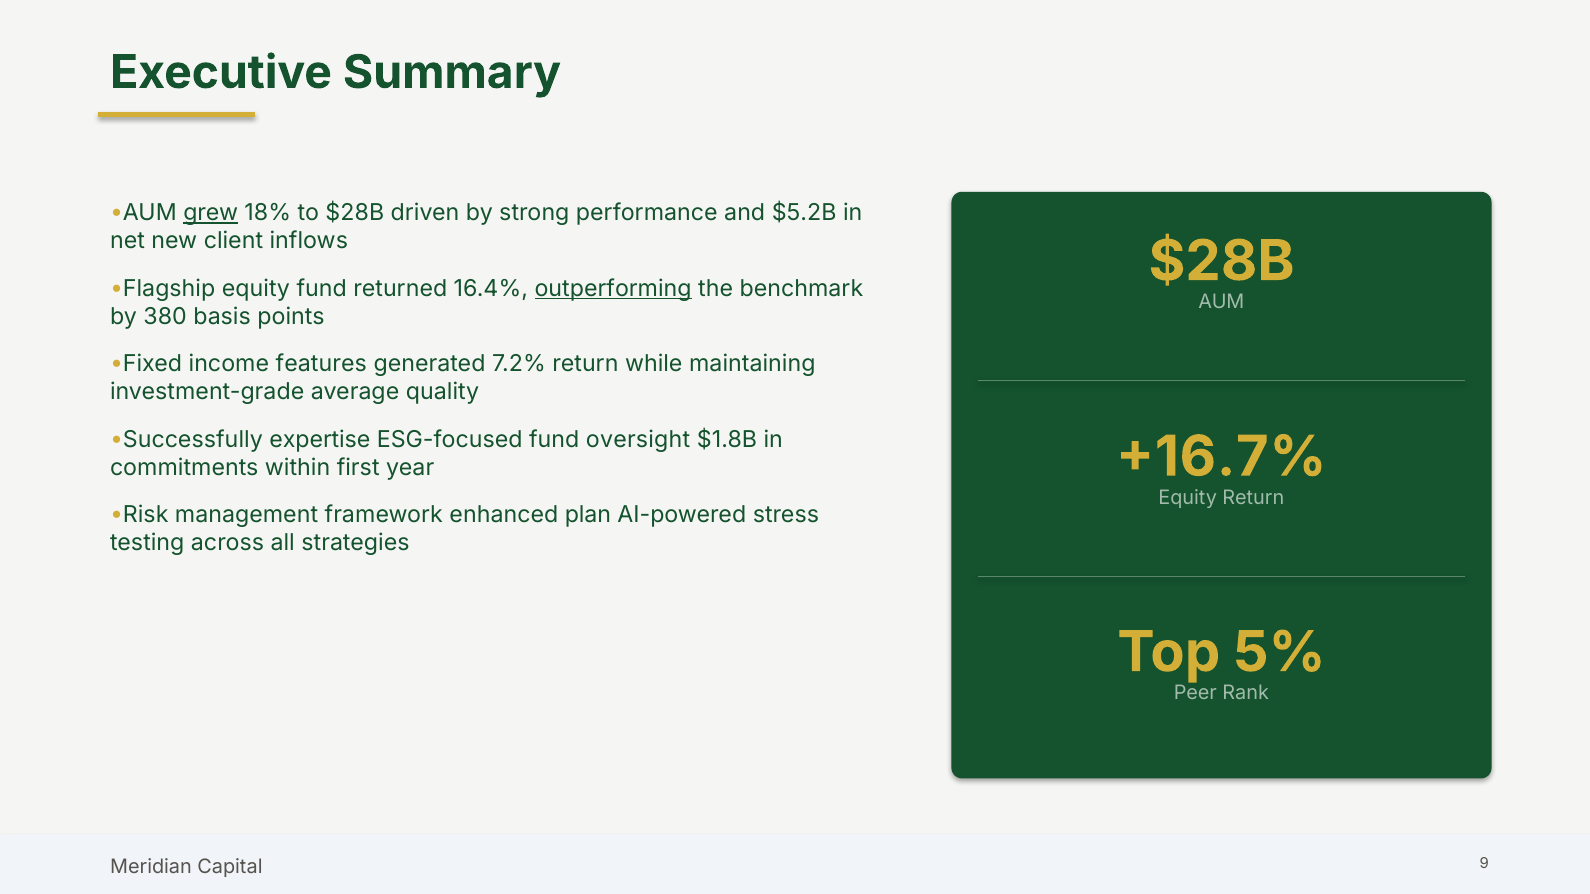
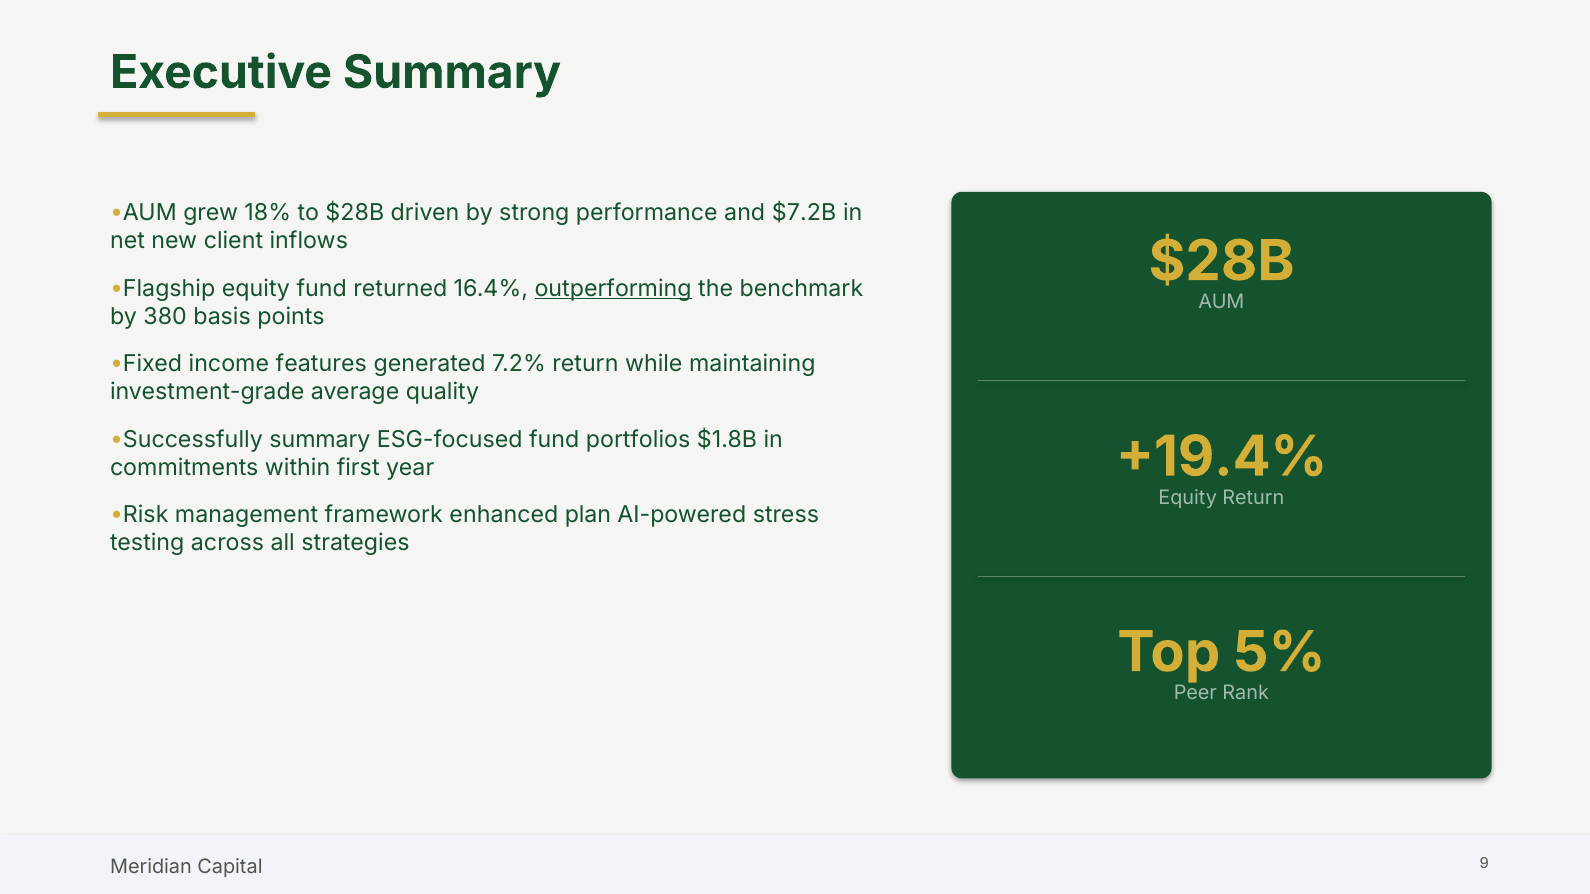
grew underline: present -> none (211, 213)
$5.2B: $5.2B -> $7.2B (804, 213)
Successfully expertise: expertise -> summary (320, 440)
oversight: oversight -> portfolios (638, 440)
+16.7%: +16.7% -> +19.4% (1222, 457)
